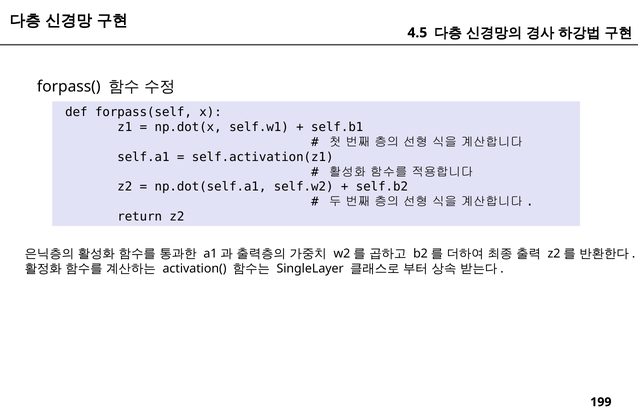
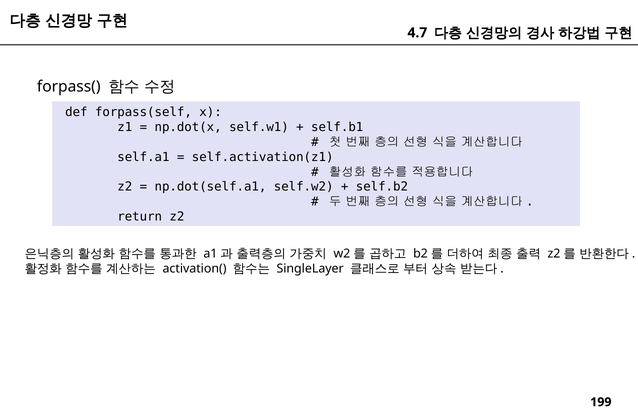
4.5: 4.5 -> 4.7 (417, 33)
